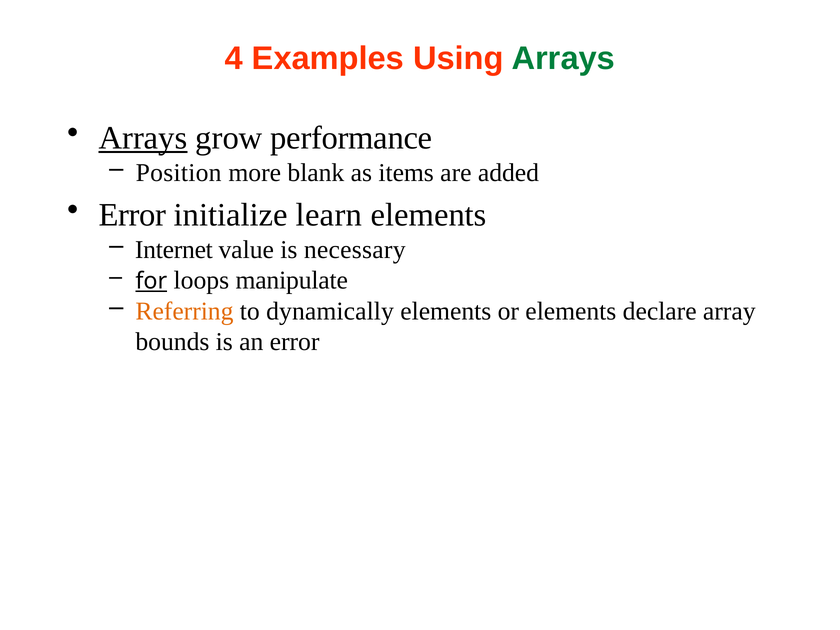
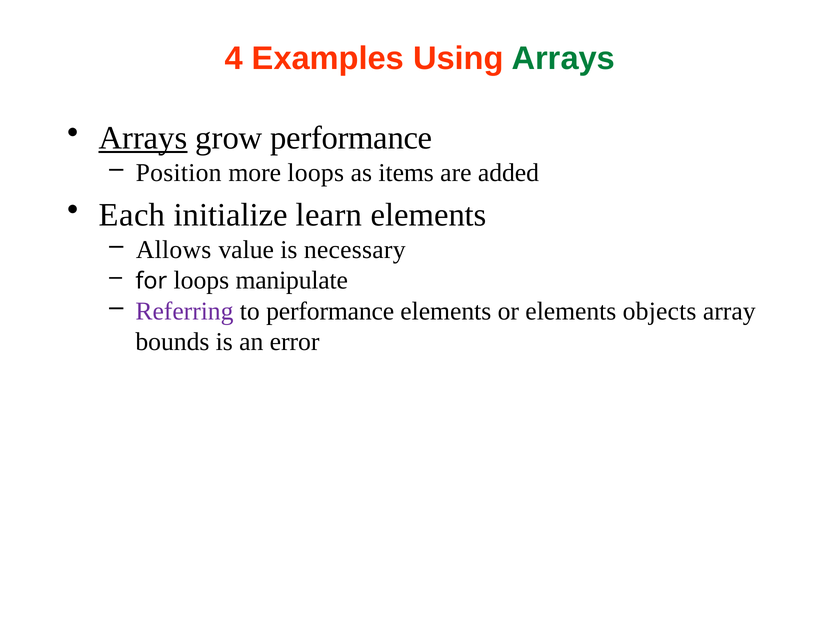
more blank: blank -> loops (316, 173)
Error: Error -> Each (132, 215)
Internet: Internet -> Allows (174, 250)
for underline: present -> none (151, 281)
Referring colour: orange -> purple (184, 311)
to dynamically: dynamically -> performance (330, 311)
declare: declare -> objects (660, 311)
